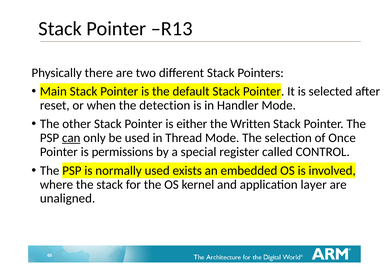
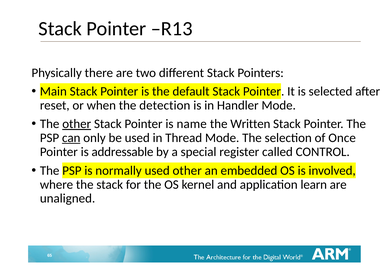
other underline: none -> present (77, 124)
either: either -> name (192, 124)
permissions: permissions -> addressable (122, 152)
used exists: exists -> other (187, 170)
layer: layer -> learn (314, 184)
